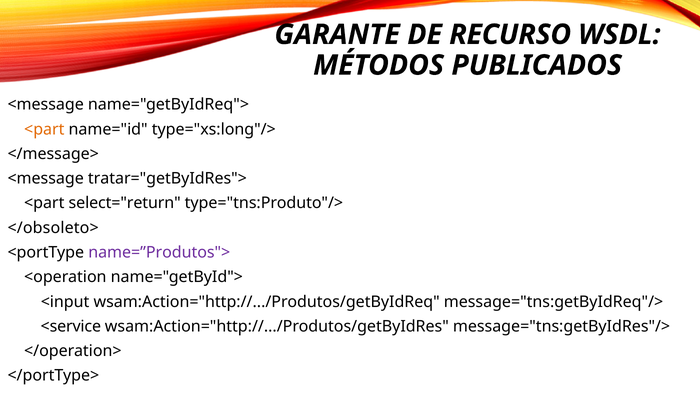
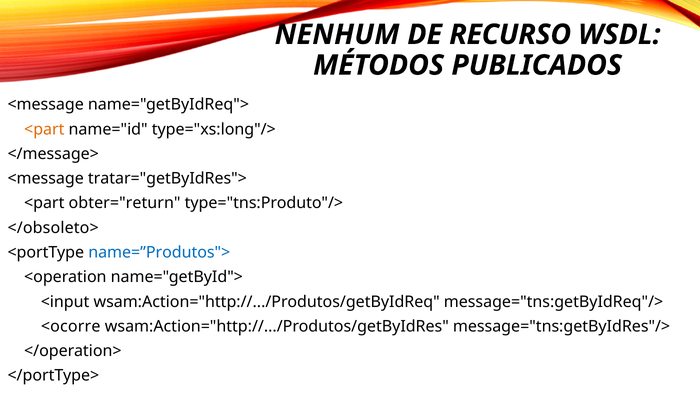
GARANTE: GARANTE -> NENHUM (337, 35)
select="return: select="return -> obter="return (125, 203)
name=”Produtos"> colour: purple -> blue (159, 252)
<service: <service -> <ocorre (71, 326)
